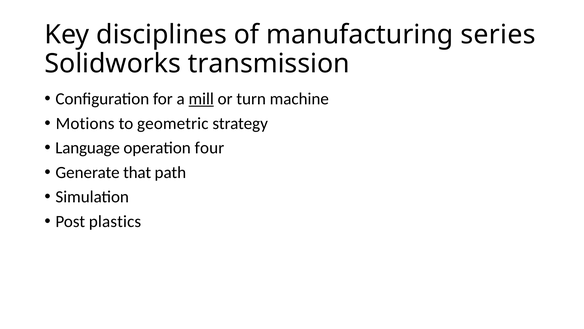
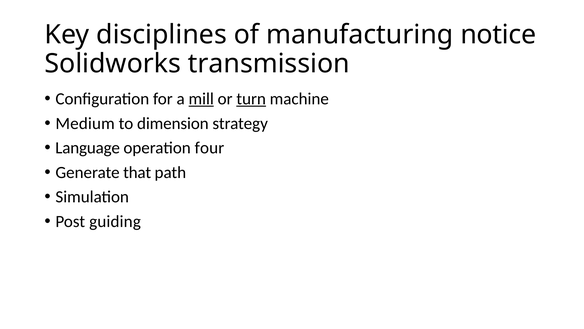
series: series -> notice (498, 35)
turn underline: none -> present (251, 99)
Motions: Motions -> Medium (85, 123)
geometric: geometric -> dimension (173, 123)
plastics: plastics -> guiding (115, 221)
